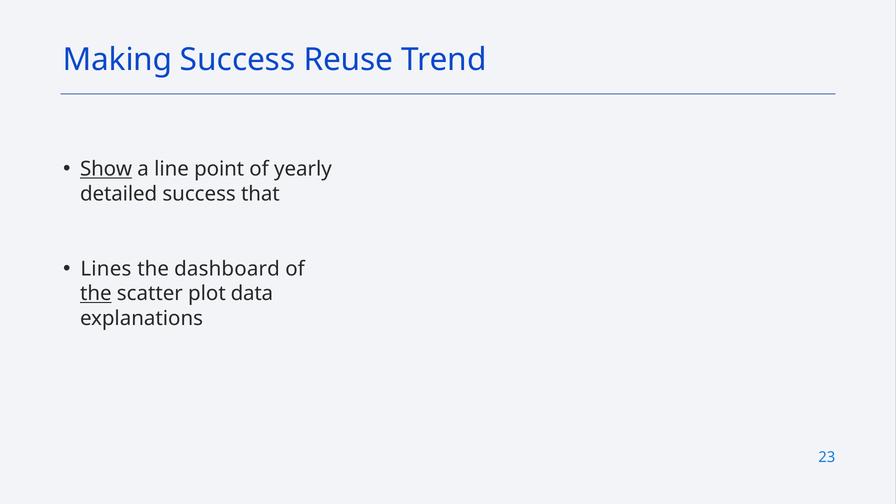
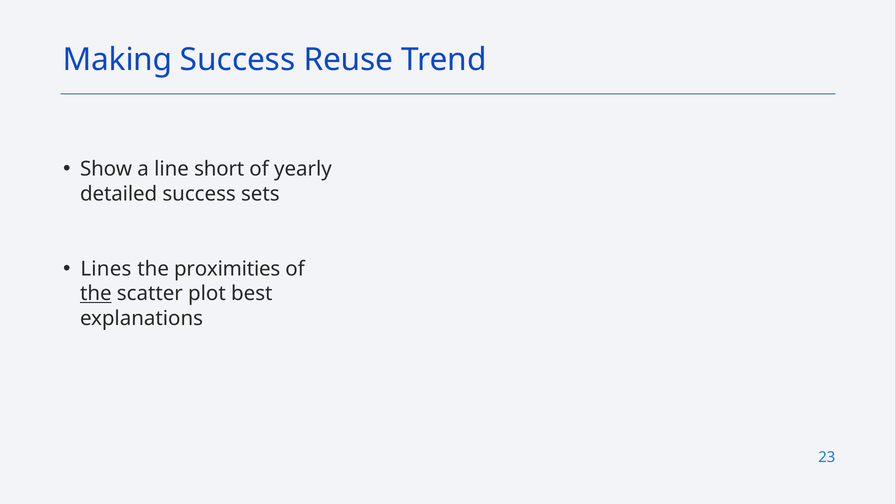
Show underline: present -> none (106, 169)
point: point -> short (219, 169)
that: that -> sets (260, 194)
dashboard: dashboard -> proximities (227, 269)
data: data -> best (252, 294)
